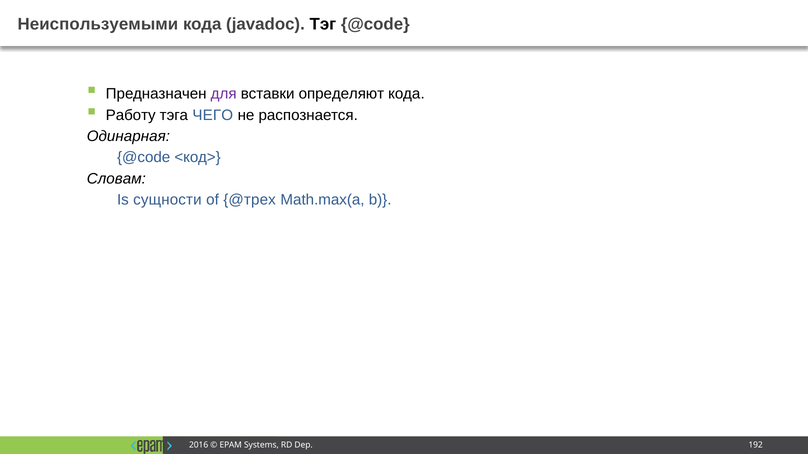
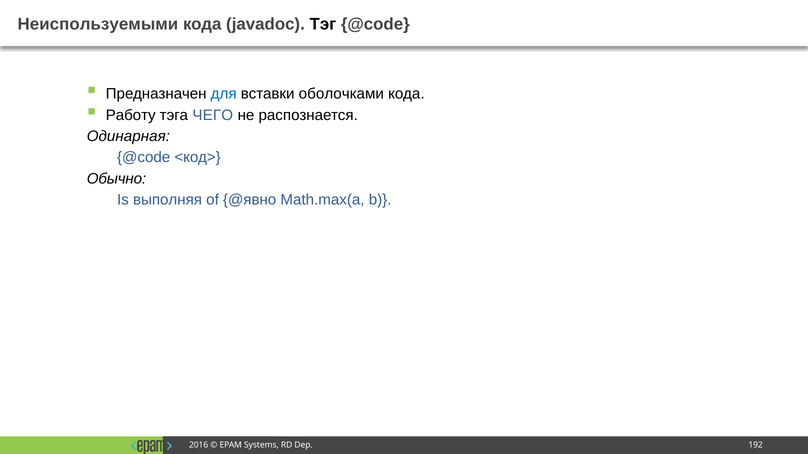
для colour: purple -> blue (224, 94)
определяют: определяют -> оболочками (341, 94)
Словам: Словам -> Обычно (116, 179)
сущности: сущности -> выполняя (168, 200)
@трех: @трех -> @явно (250, 200)
